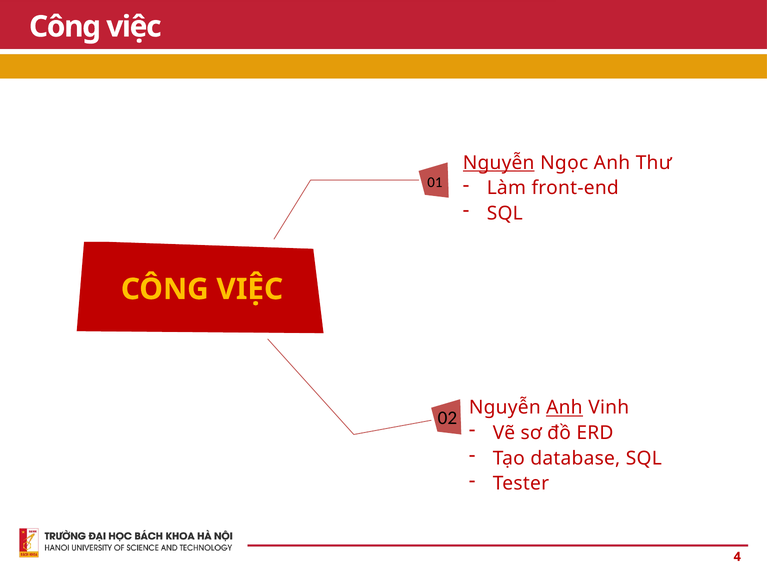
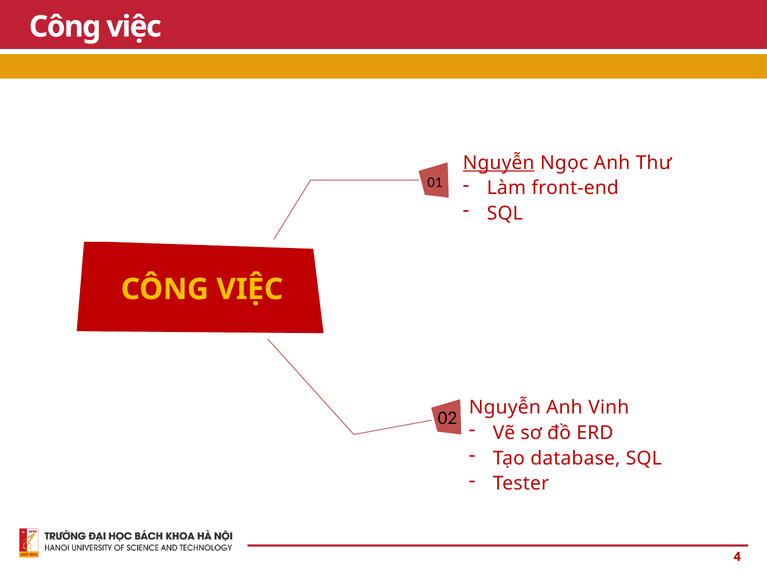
Anh underline: present -> none (564, 408)
